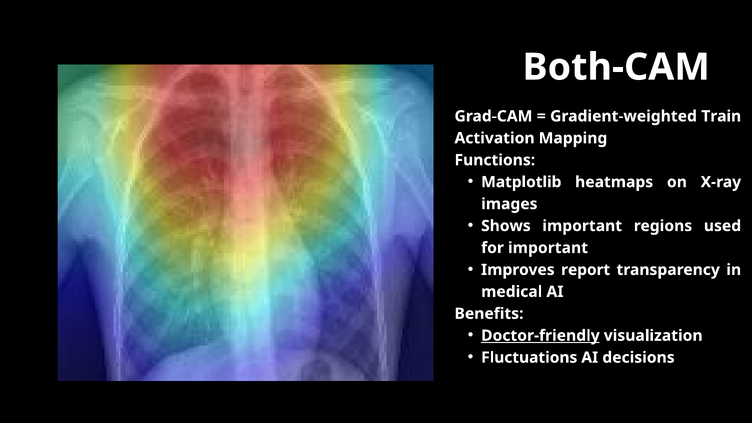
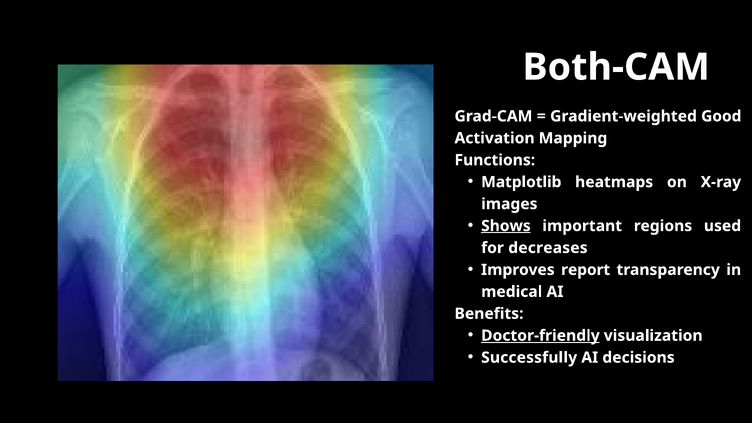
Train: Train -> Good (721, 116)
Shows underline: none -> present (506, 226)
for important: important -> decreases (548, 248)
Fluctuations: Fluctuations -> Successfully (529, 358)
